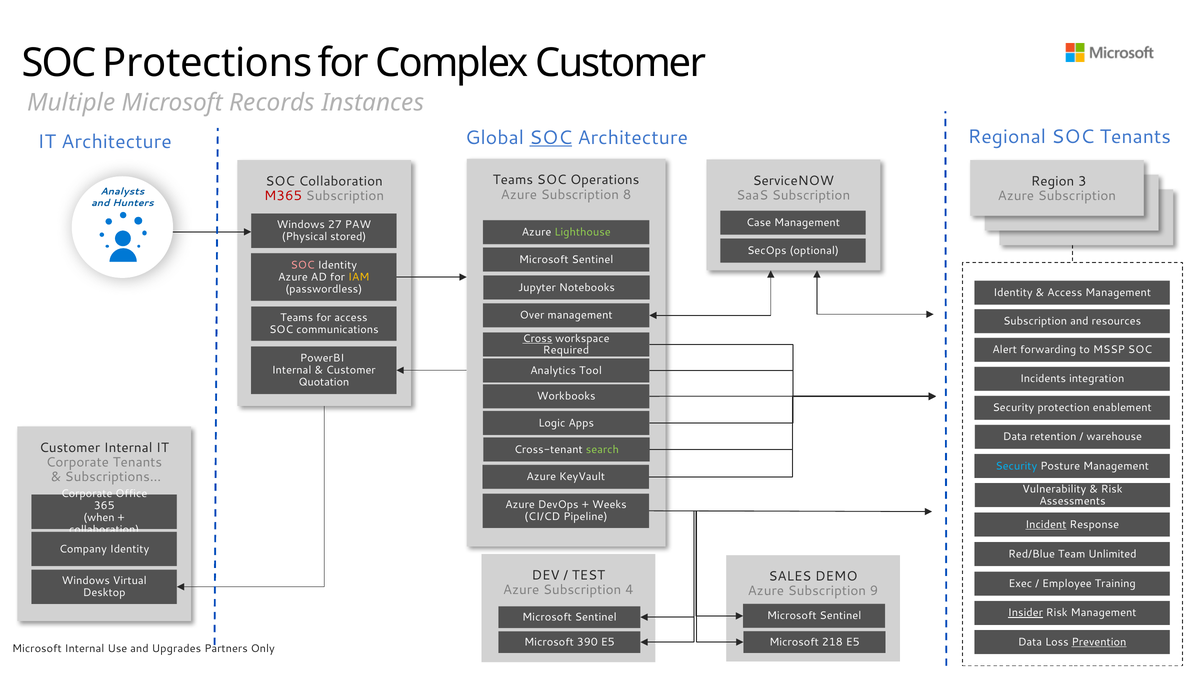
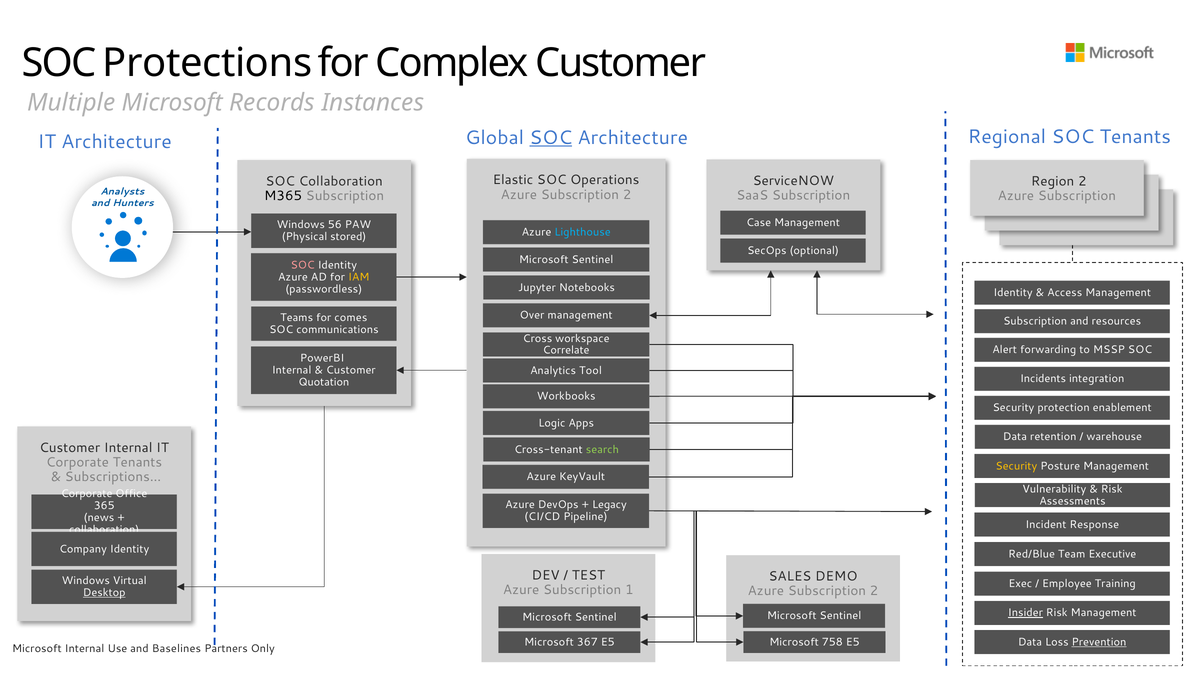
Teams: Teams -> Elastic (513, 180)
Region 3: 3 -> 2 (1082, 181)
8: 8 -> 2 (627, 194)
M365 colour: red -> black (283, 196)
27: 27 -> 56 (335, 225)
Lighthouse colour: light green -> light blue (583, 232)
for access: access -> comes (351, 317)
Cross underline: present -> none (537, 338)
Required: Required -> Correlate (566, 350)
Security colour: light blue -> yellow (1016, 466)
Weeks: Weeks -> Legacy (609, 504)
when: when -> news (99, 517)
Incident underline: present -> none (1046, 524)
Unlimited: Unlimited -> Executive (1112, 554)
4: 4 -> 1 (629, 590)
9: 9 -> 2 (874, 591)
Desktop underline: none -> present (104, 592)
390: 390 -> 367 (587, 642)
218: 218 -> 758 (832, 642)
Upgrades: Upgrades -> Baselines (176, 648)
